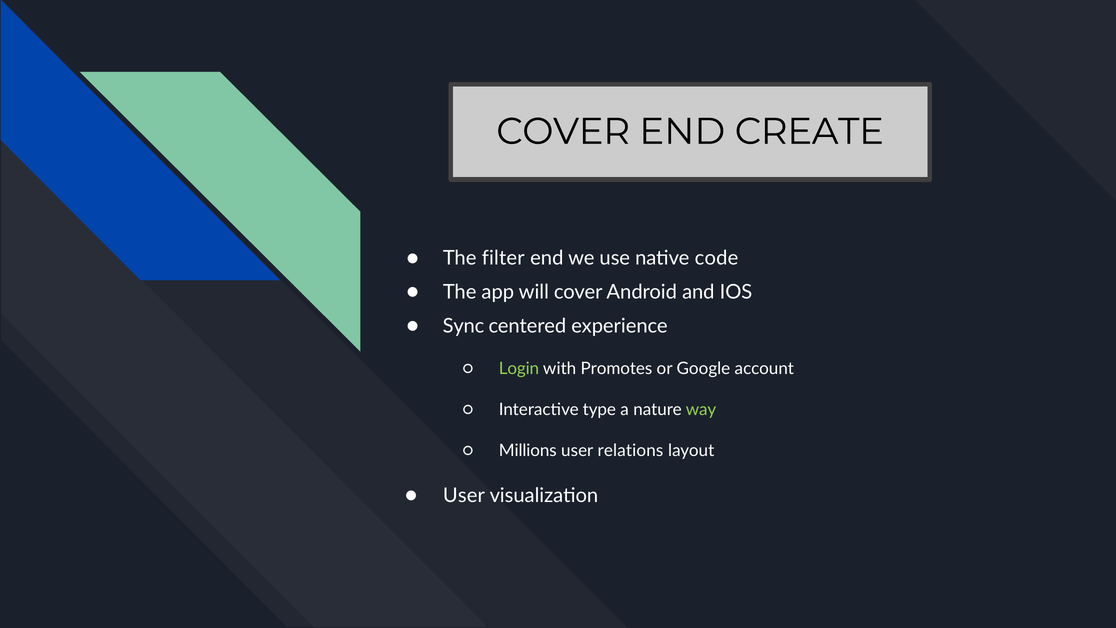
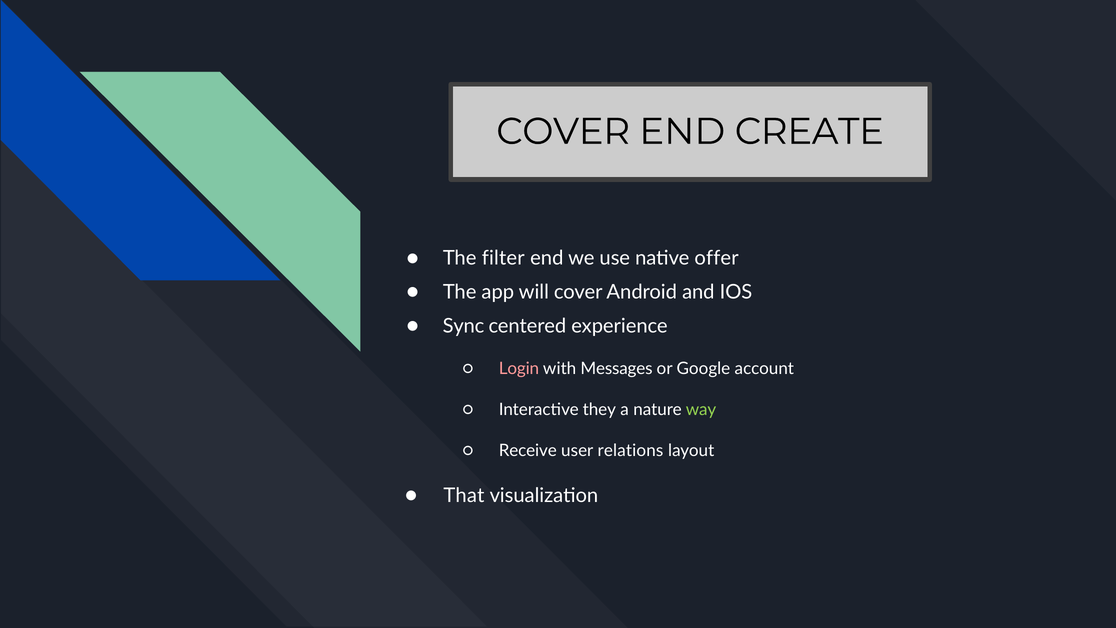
code: code -> offer (717, 258)
Login colour: light green -> pink (519, 369)
Promotes: Promotes -> Messages (616, 369)
type: type -> they (599, 410)
Millions: Millions -> Receive (528, 451)
User: User -> That (464, 495)
